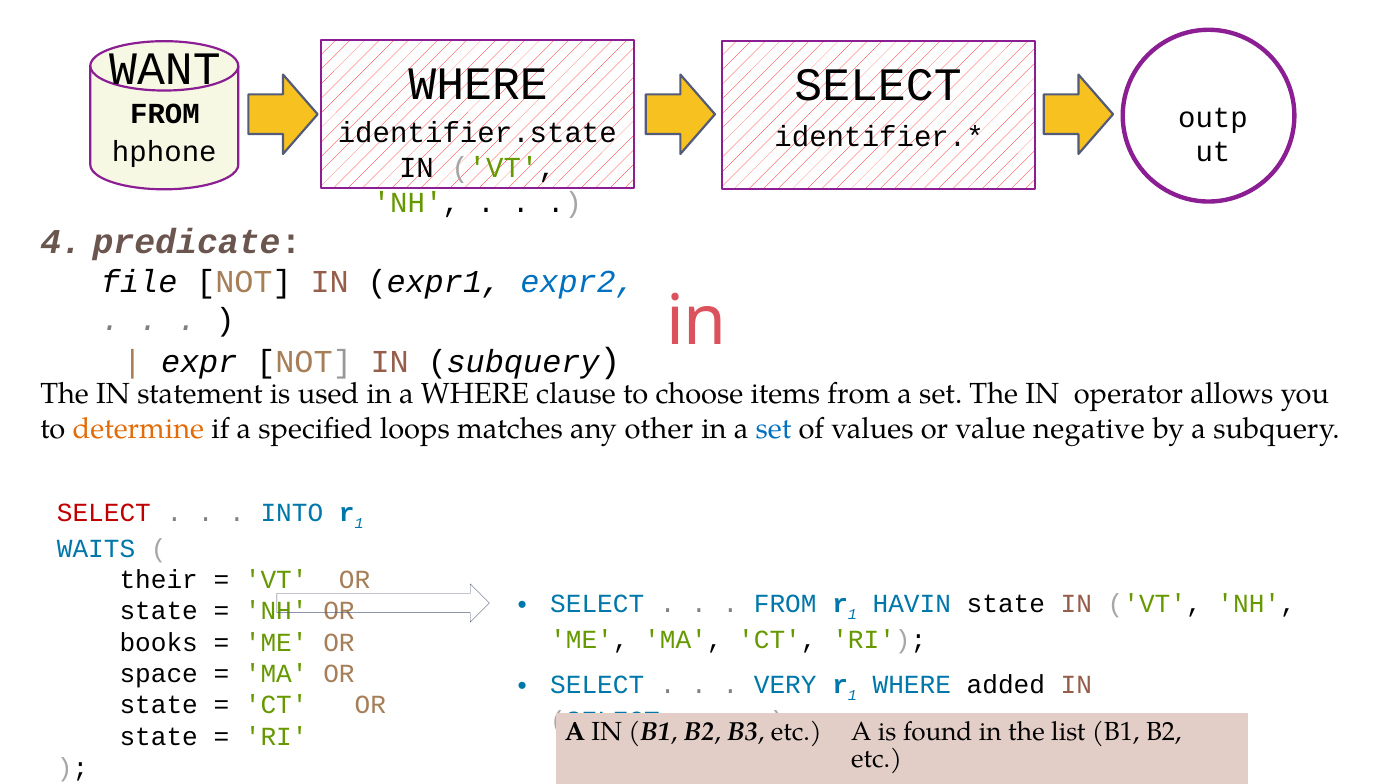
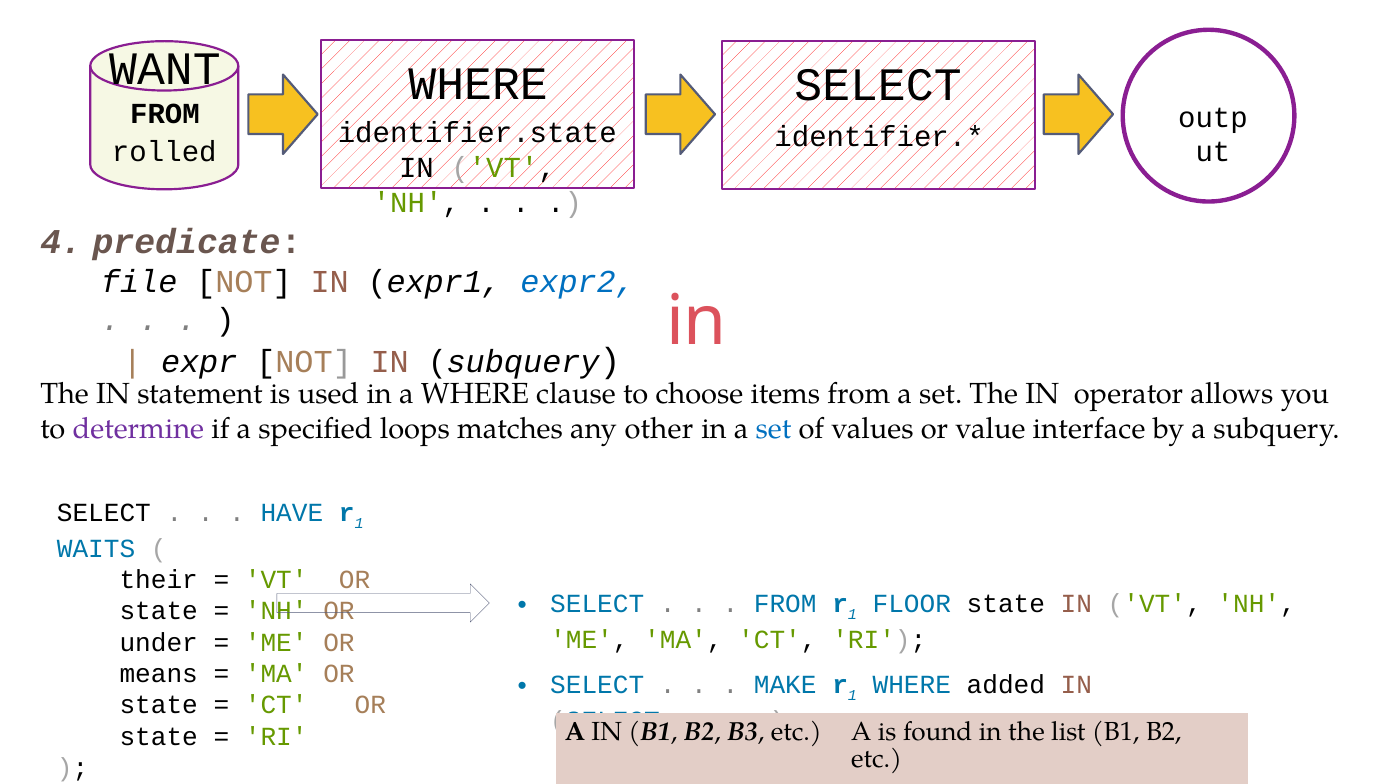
hphone: hphone -> rolled (164, 152)
determine colour: orange -> purple (138, 428)
negative: negative -> interface (1089, 428)
SELECT colour: red -> black (104, 513)
INTO: INTO -> HAVE (292, 513)
HAVIN: HAVIN -> FLOOR (912, 604)
books: books -> under (159, 642)
space: space -> means (159, 674)
VERY: VERY -> MAKE (785, 684)
